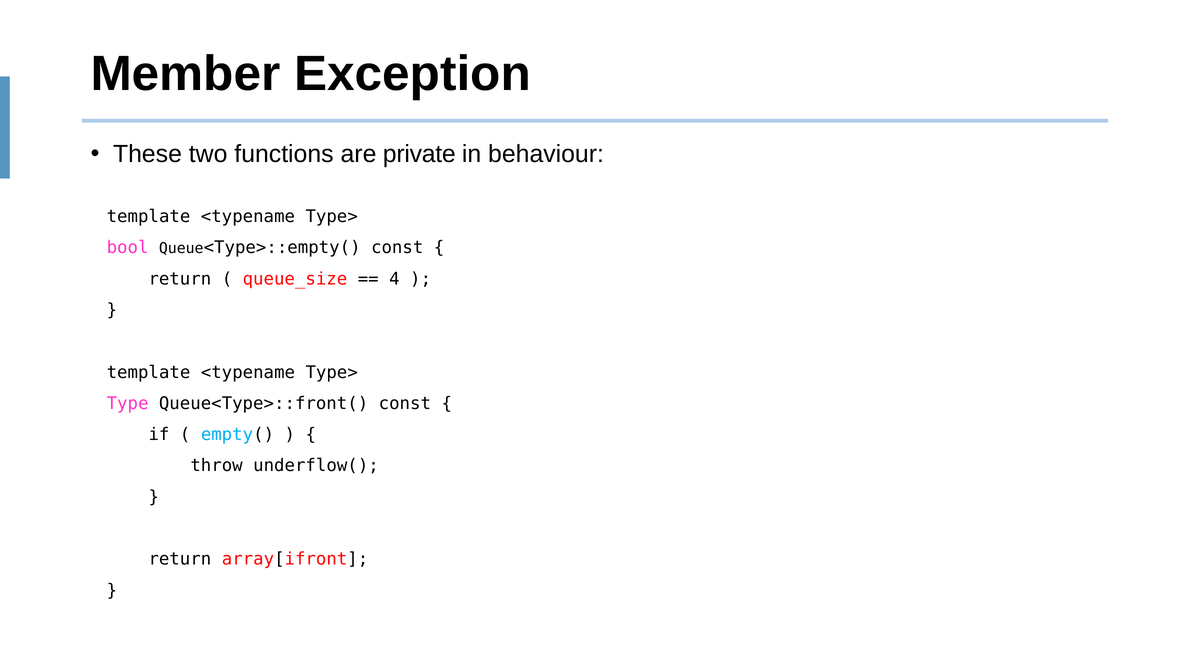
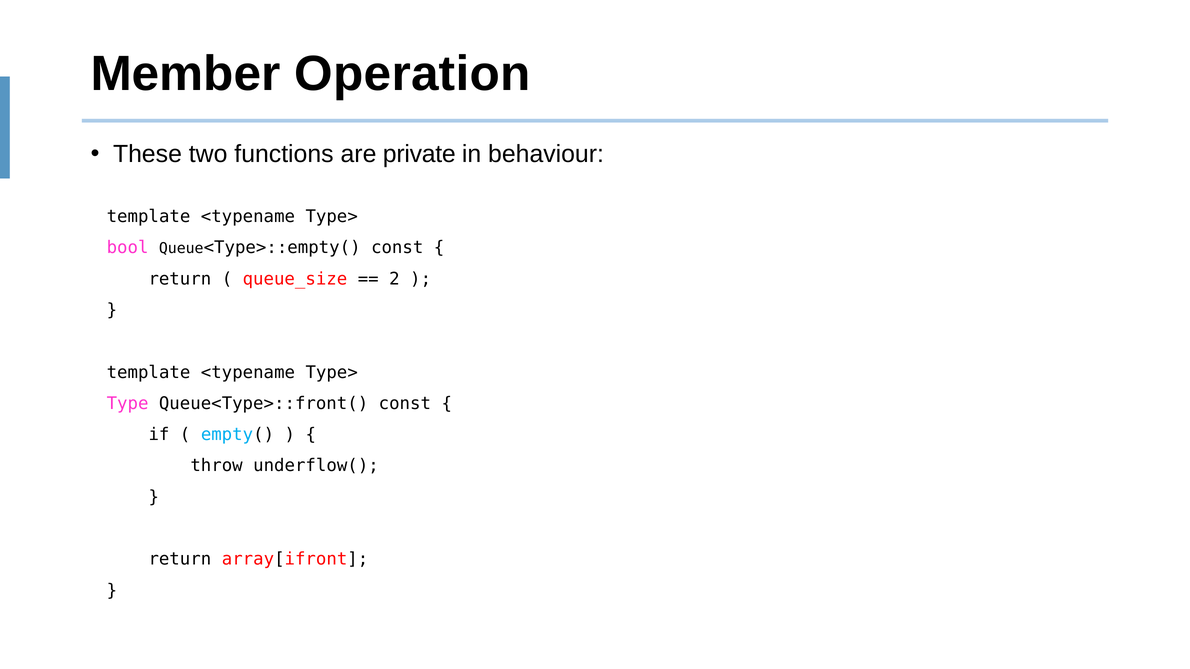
Exception: Exception -> Operation (412, 74)
4: 4 -> 2 (394, 279)
